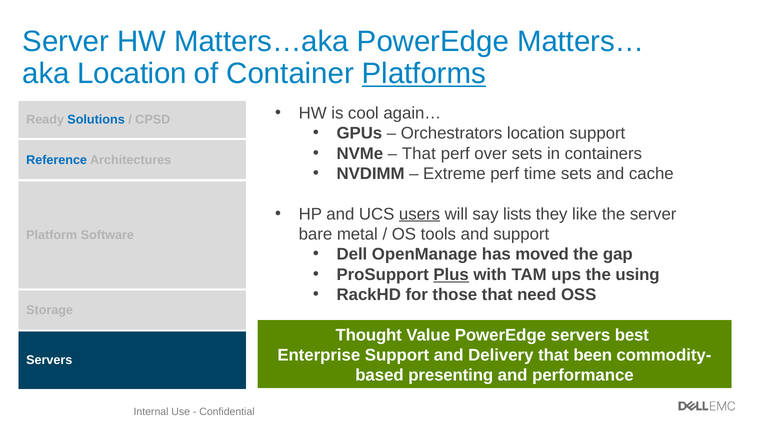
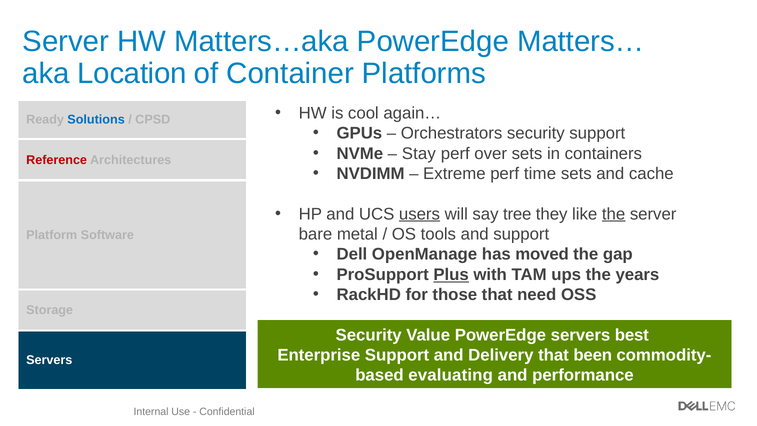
Platforms underline: present -> none (424, 73)
Orchestrators location: location -> security (536, 133)
That: That -> Stay (419, 153)
Reference colour: blue -> red (57, 160)
lists: lists -> tree (517, 214)
the underline: none -> present (614, 214)
using: using -> years (637, 274)
Thought: Thought -> Security (369, 335)
presenting: presenting -> evaluating (451, 375)
